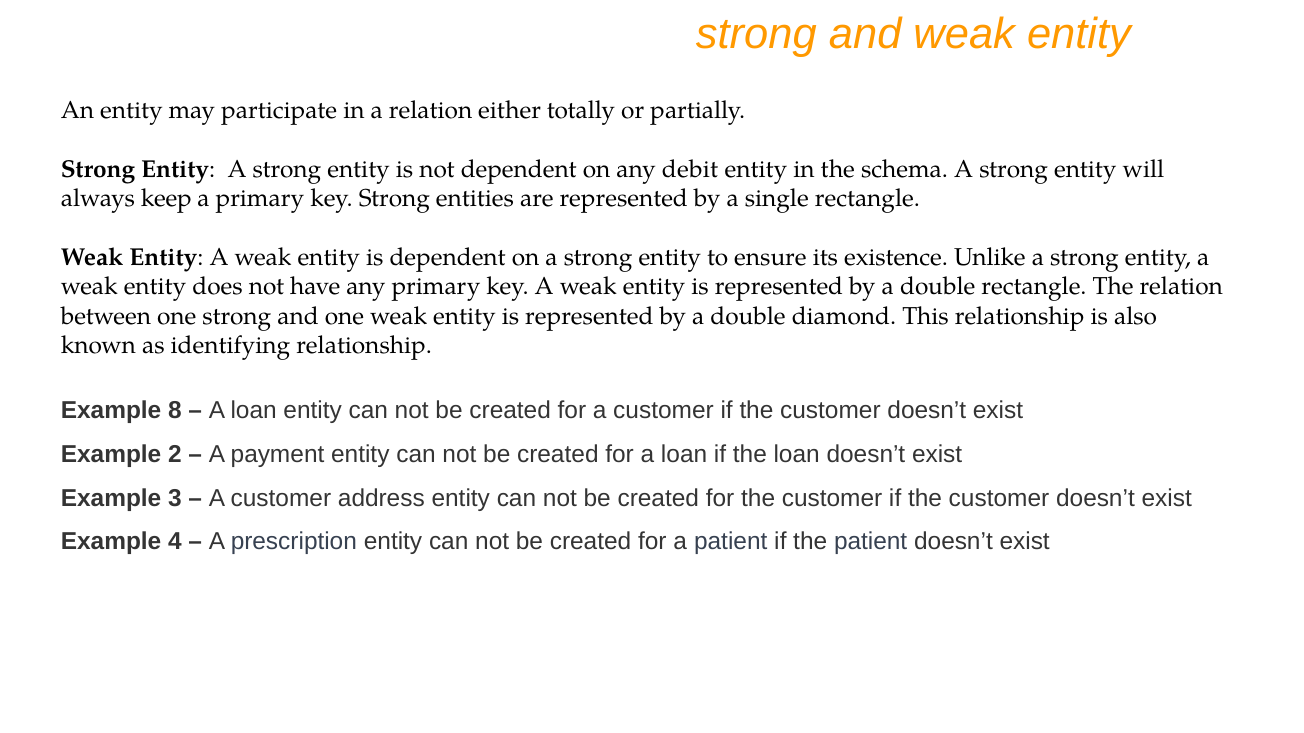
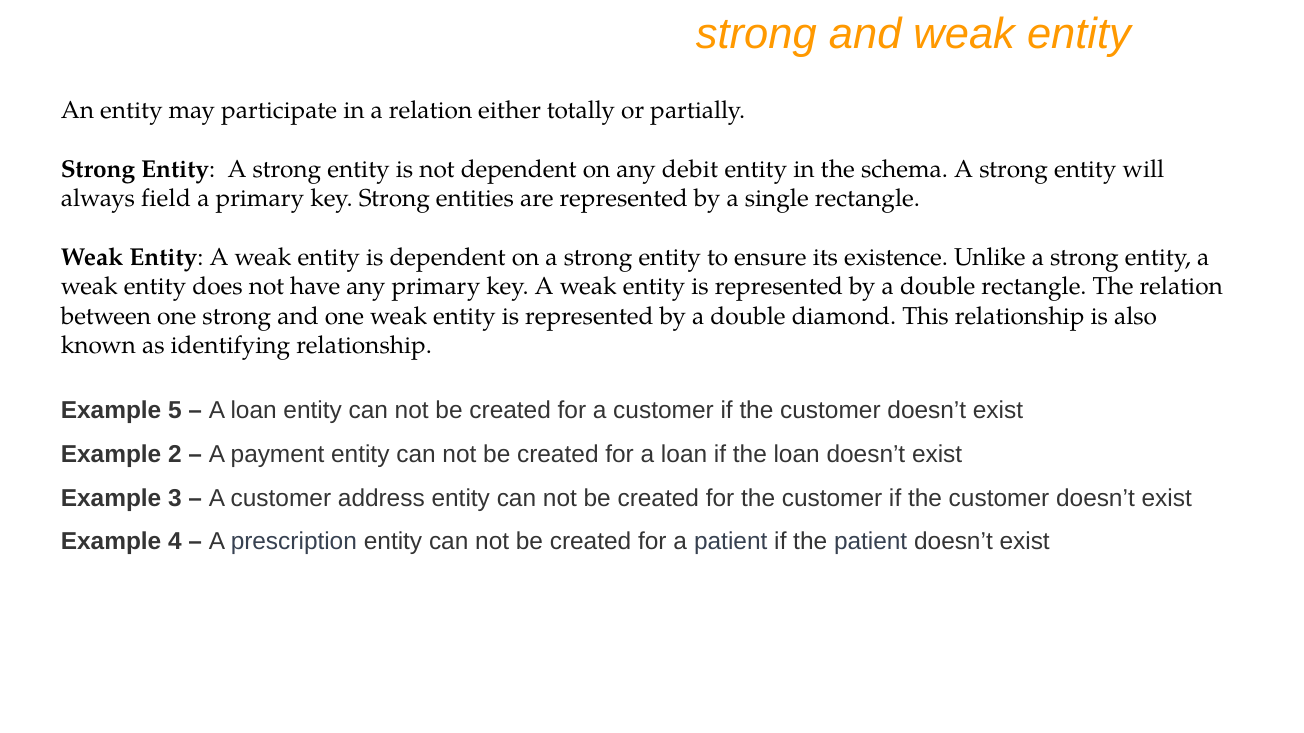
keep: keep -> field (166, 199)
8: 8 -> 5 (175, 410)
